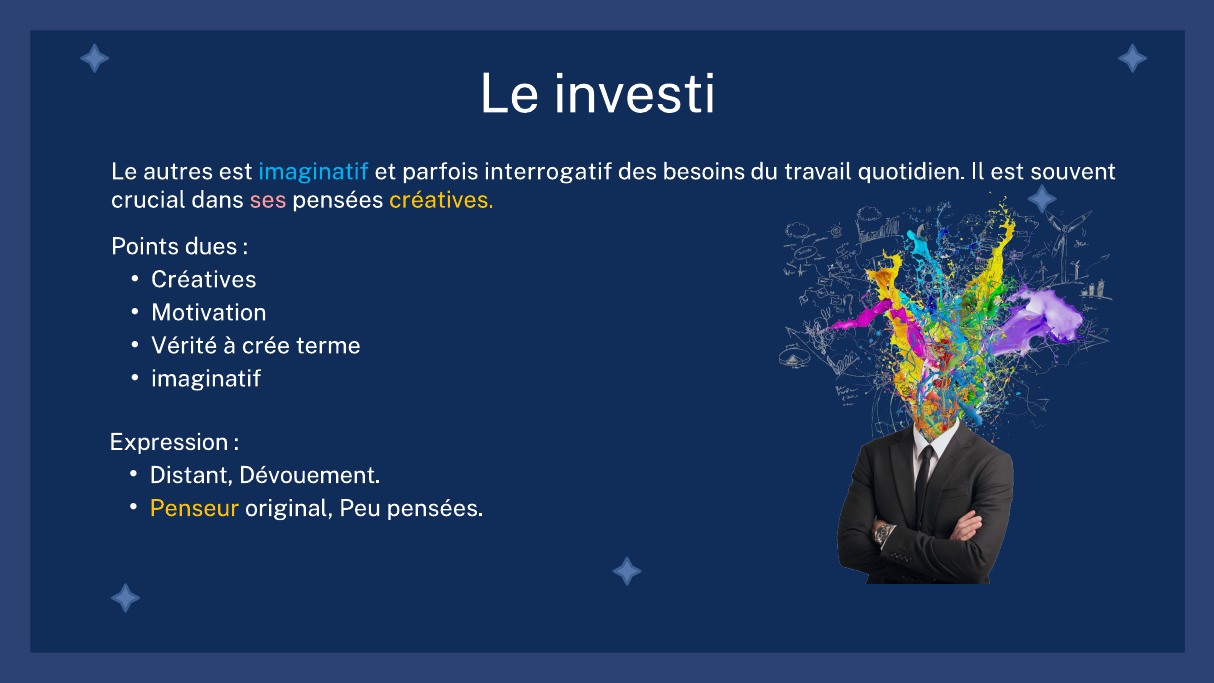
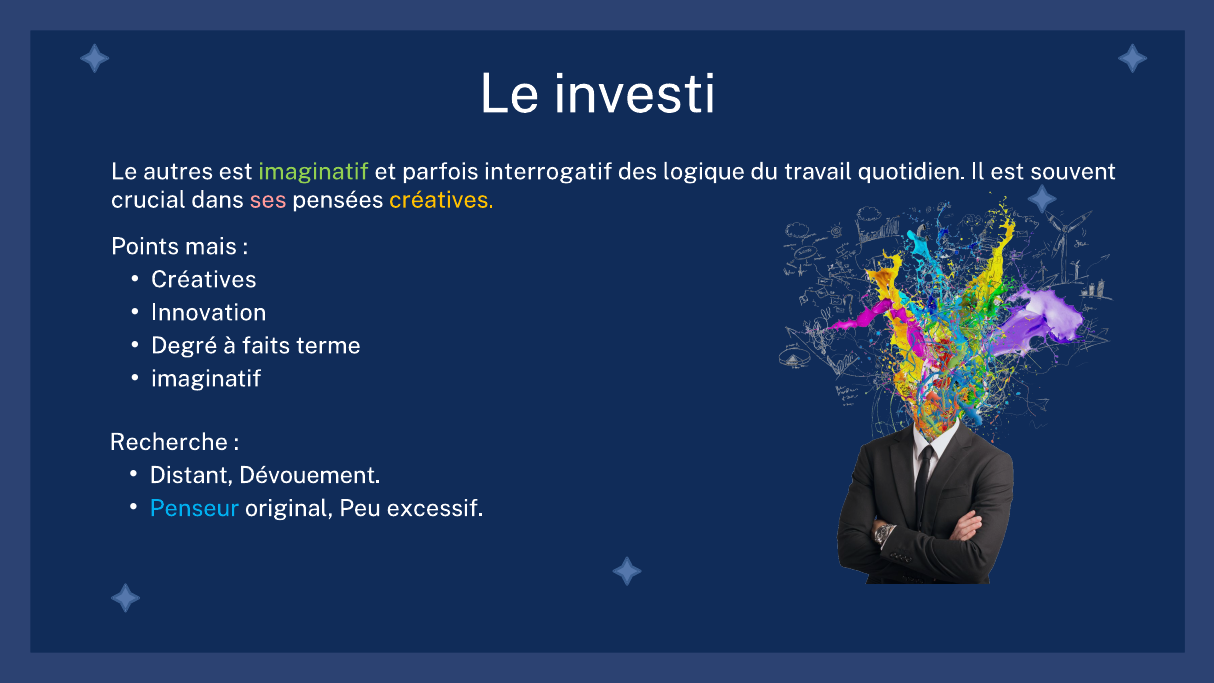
imaginatif colour: light blue -> light green (314, 172)
besoins: besoins -> logique (704, 172)
dues: dues -> mais (211, 246)
Motivation: Motivation -> Innovation (209, 313)
Vérité: Vérité -> Degré (184, 346)
crée: crée -> faits (266, 346)
Expression: Expression -> Recherche (169, 442)
Penseur colour: yellow -> light blue (194, 508)
Peu pensées: pensées -> excessif (435, 508)
